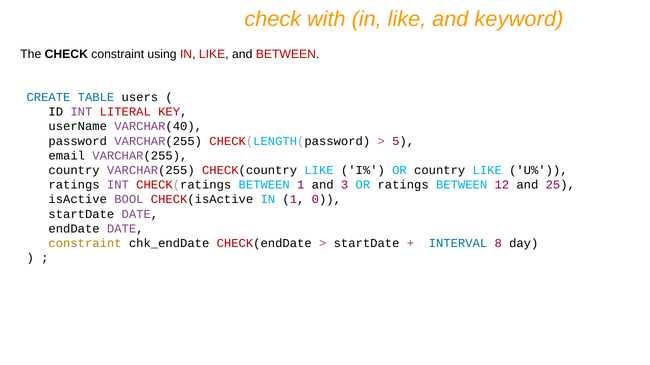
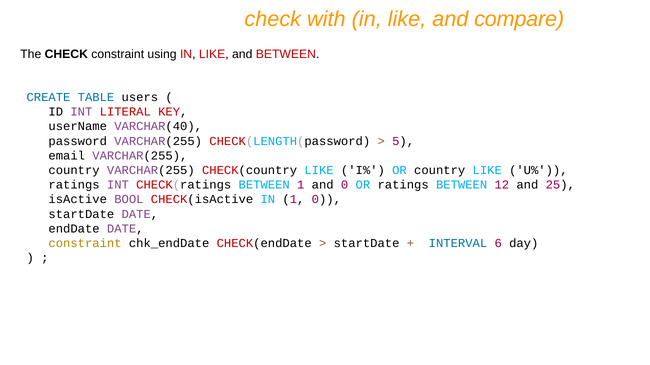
keyword: keyword -> compare (519, 19)
and 3: 3 -> 0 (345, 185)
8: 8 -> 6 (498, 244)
